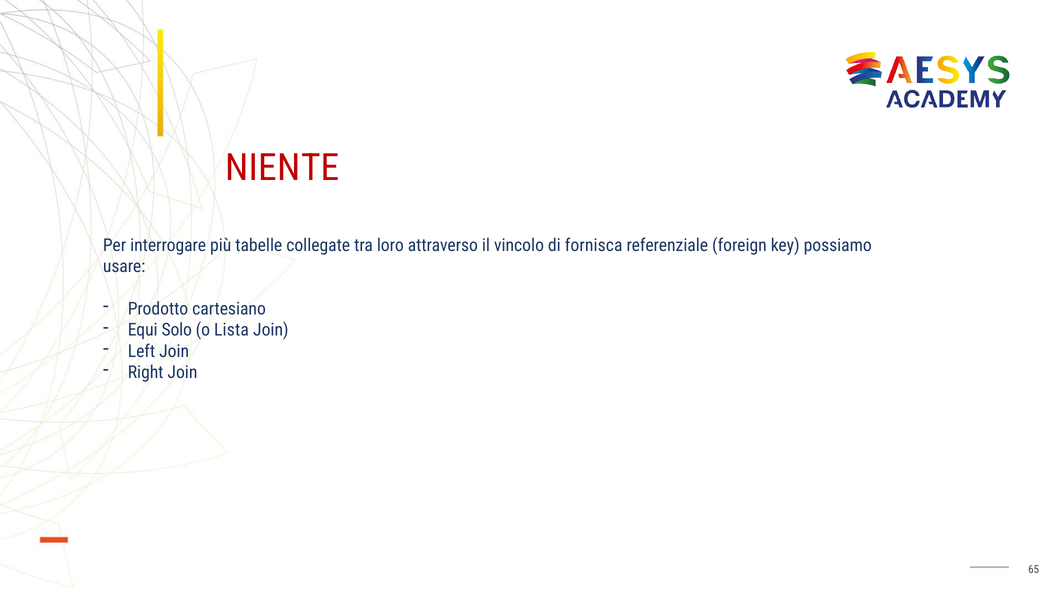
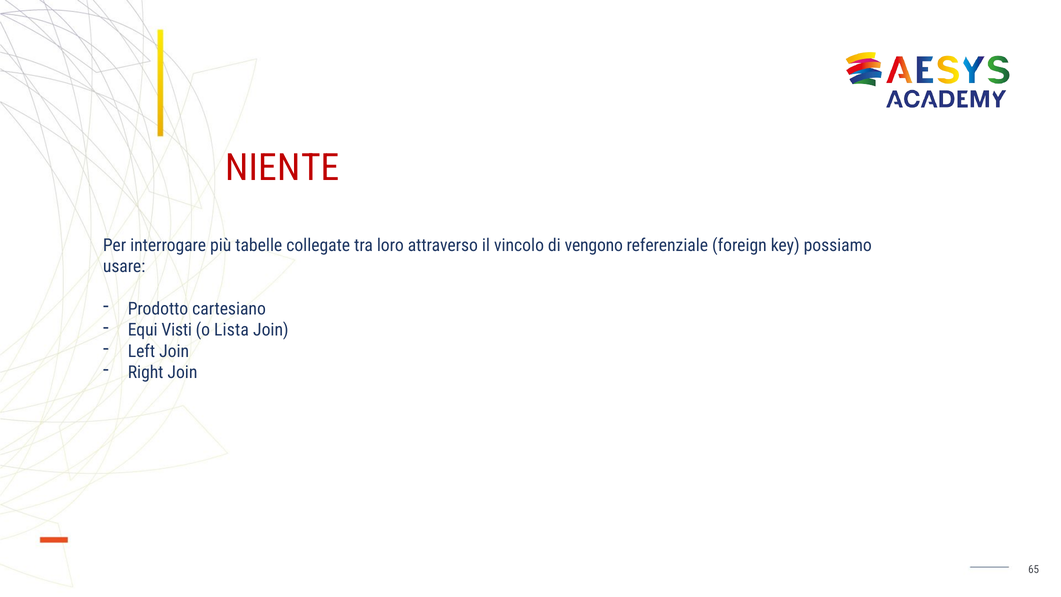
fornisca: fornisca -> vengono (594, 245)
Solo: Solo -> Visti (177, 330)
